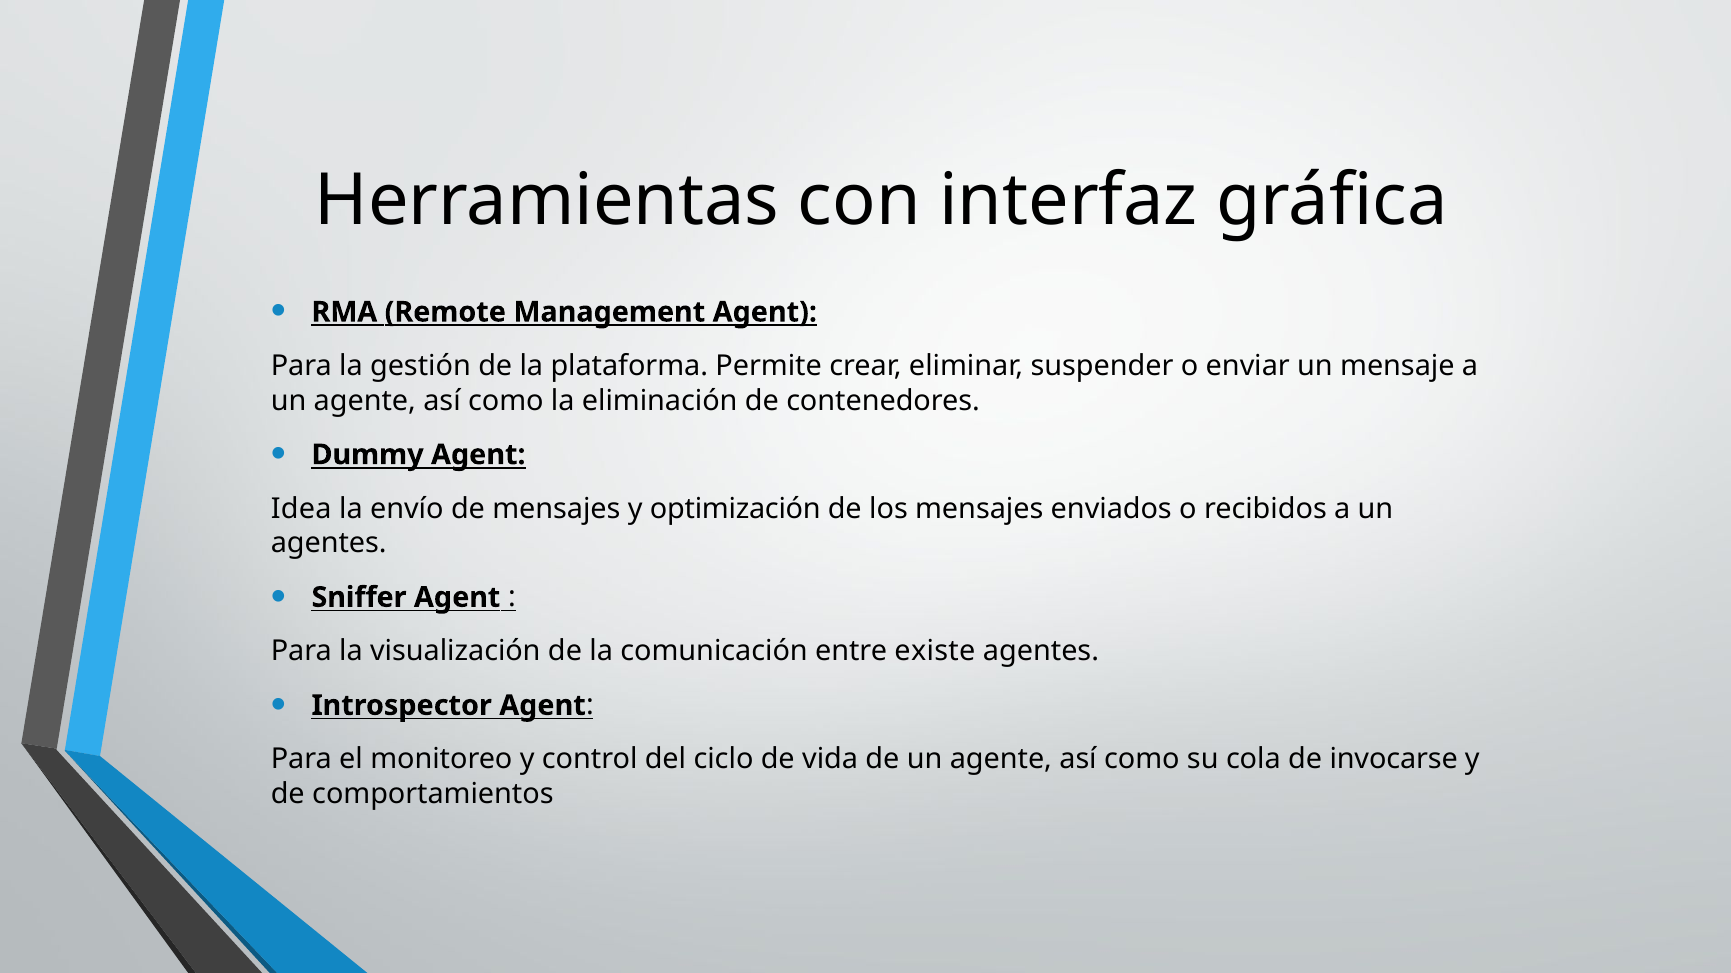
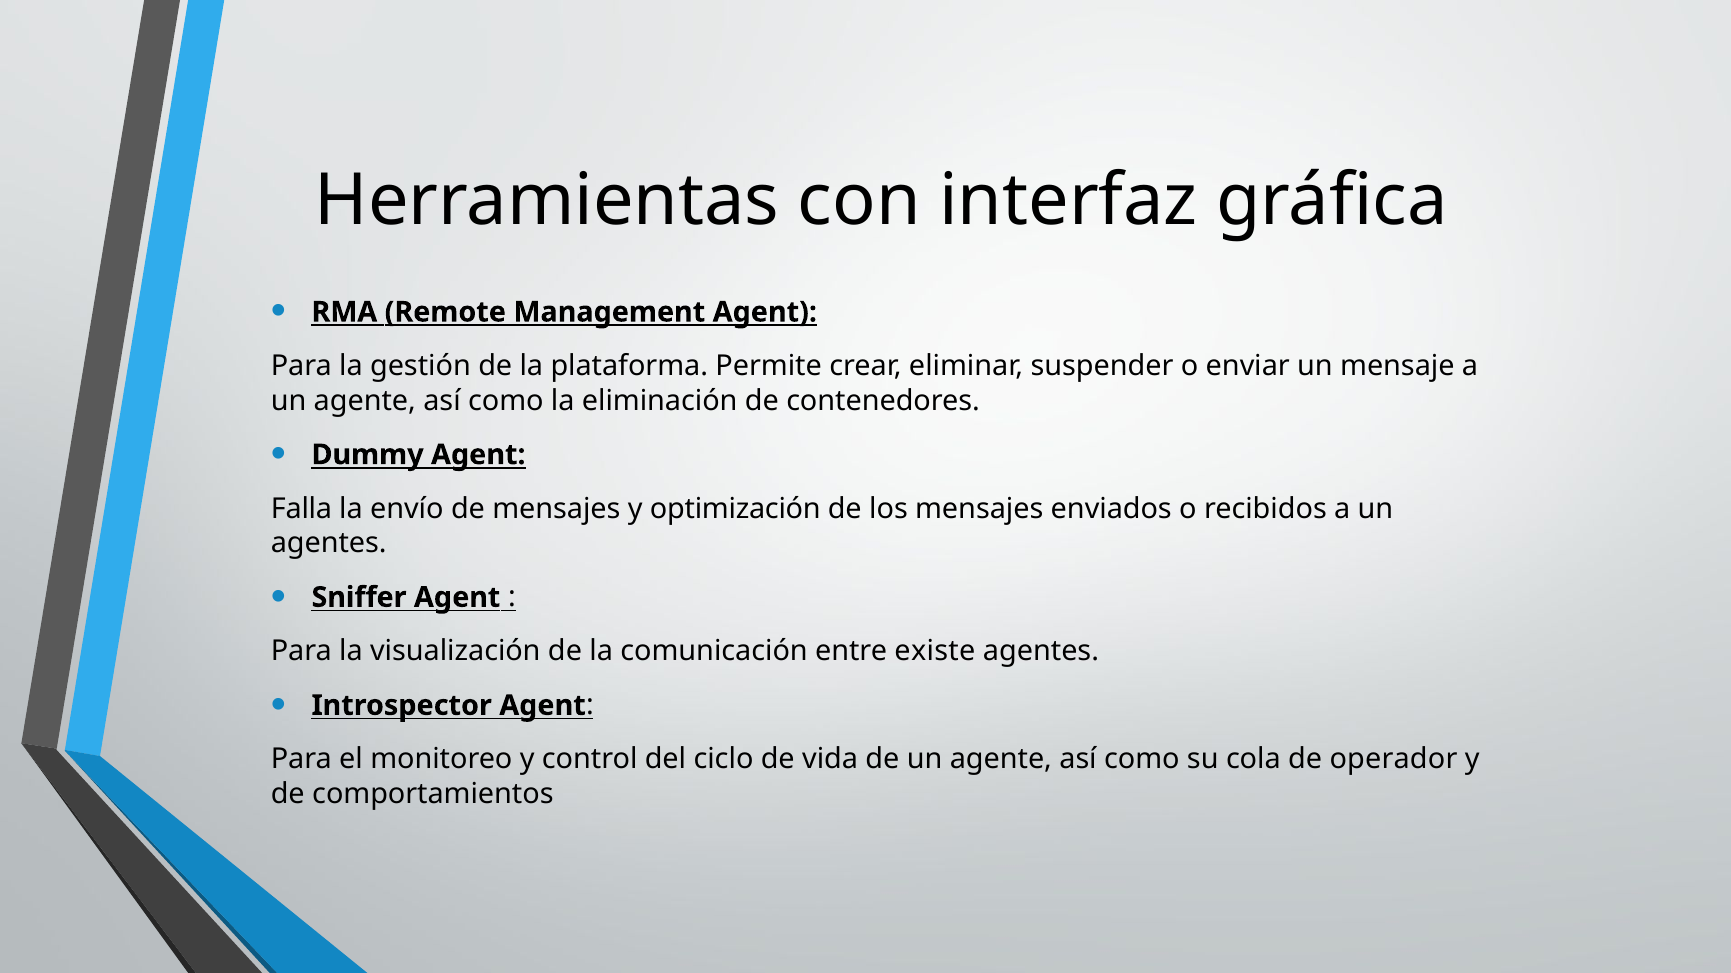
Idea: Idea -> Falla (301, 509)
invocarse: invocarse -> operador (1393, 760)
